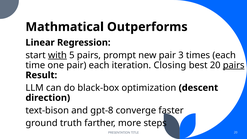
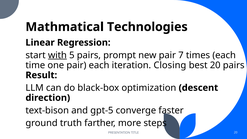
Outperforms: Outperforms -> Technologies (147, 27)
3: 3 -> 7 (181, 55)
pairs underline: present -> none (234, 65)
gpt-8: gpt-8 -> gpt-5 (102, 110)
